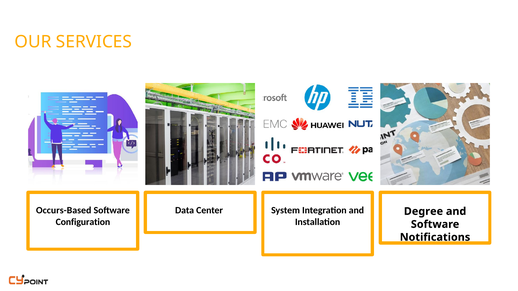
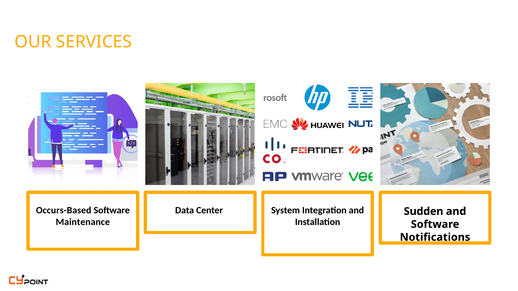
Degree: Degree -> Sudden (424, 212)
Configuration: Configuration -> Maintenance (83, 222)
